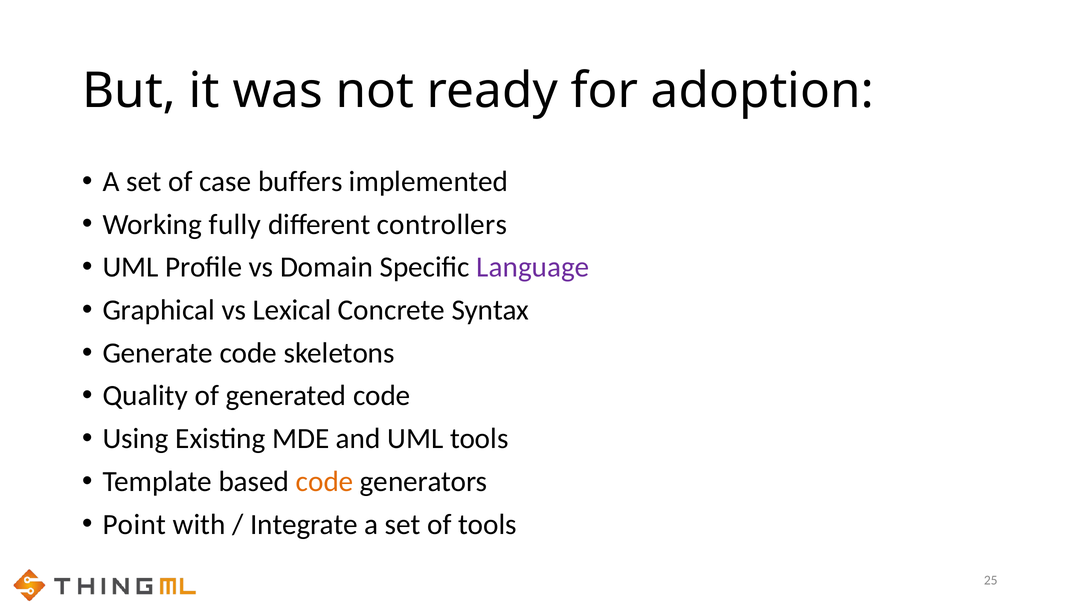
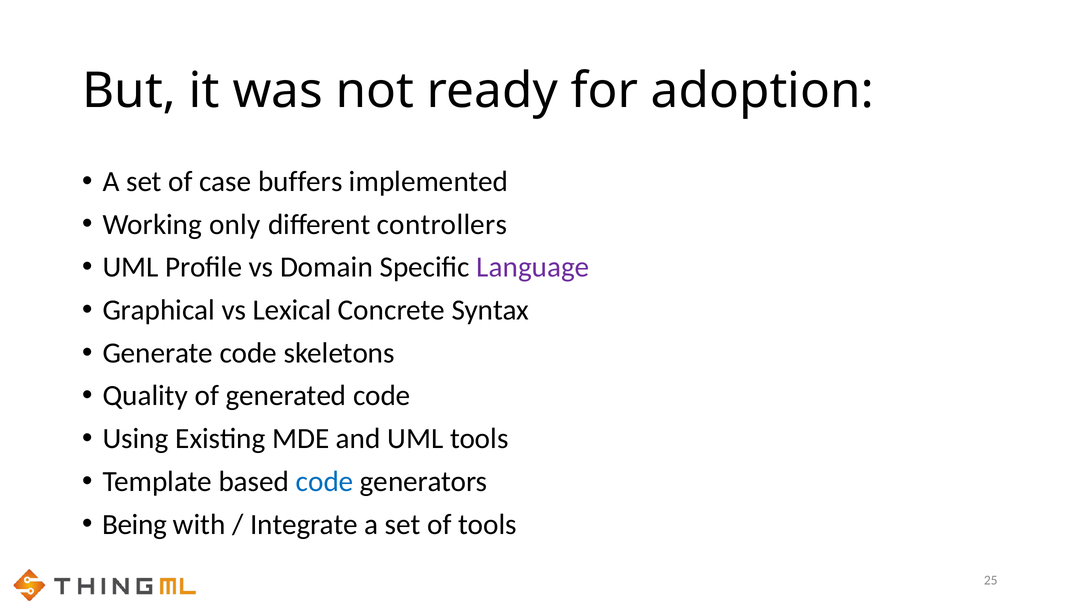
fully: fully -> only (235, 224)
code colour: orange -> blue (325, 481)
Point: Point -> Being (135, 524)
